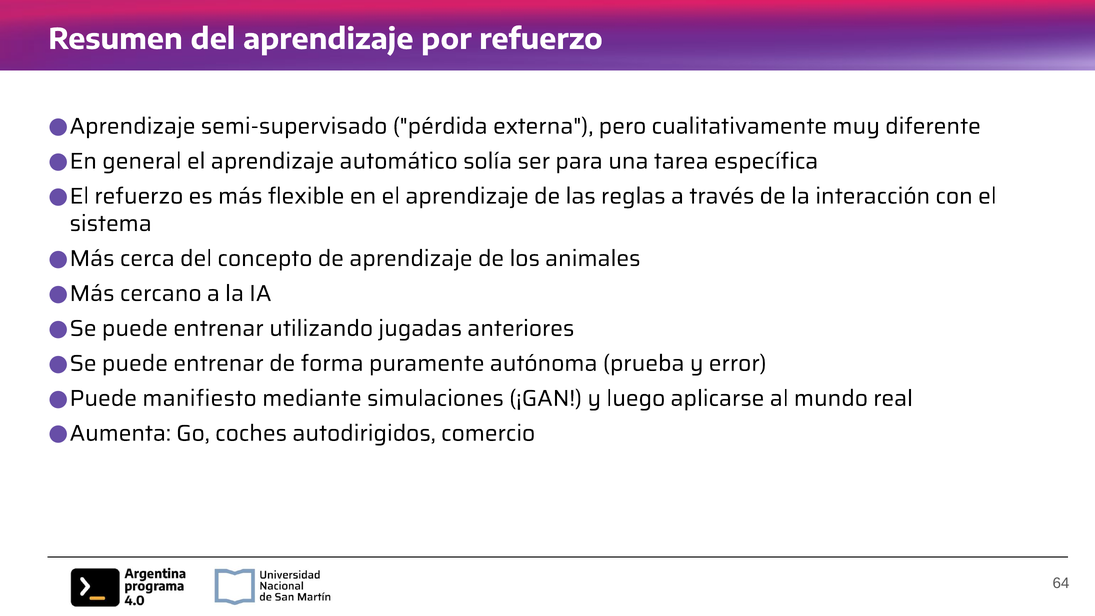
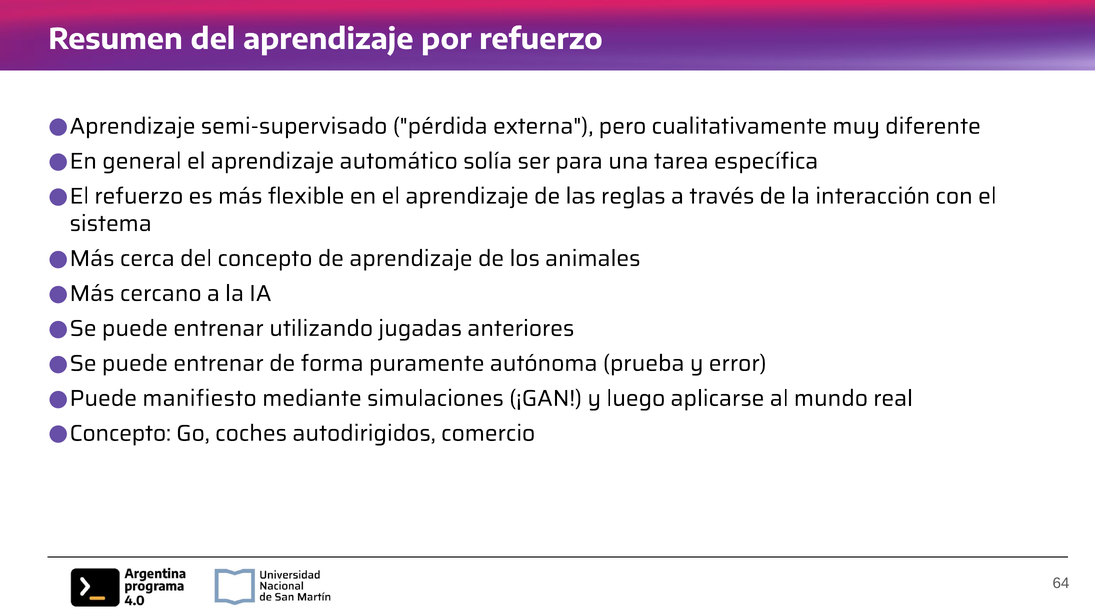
Aumenta: Aumenta -> Concepto (120, 433)
